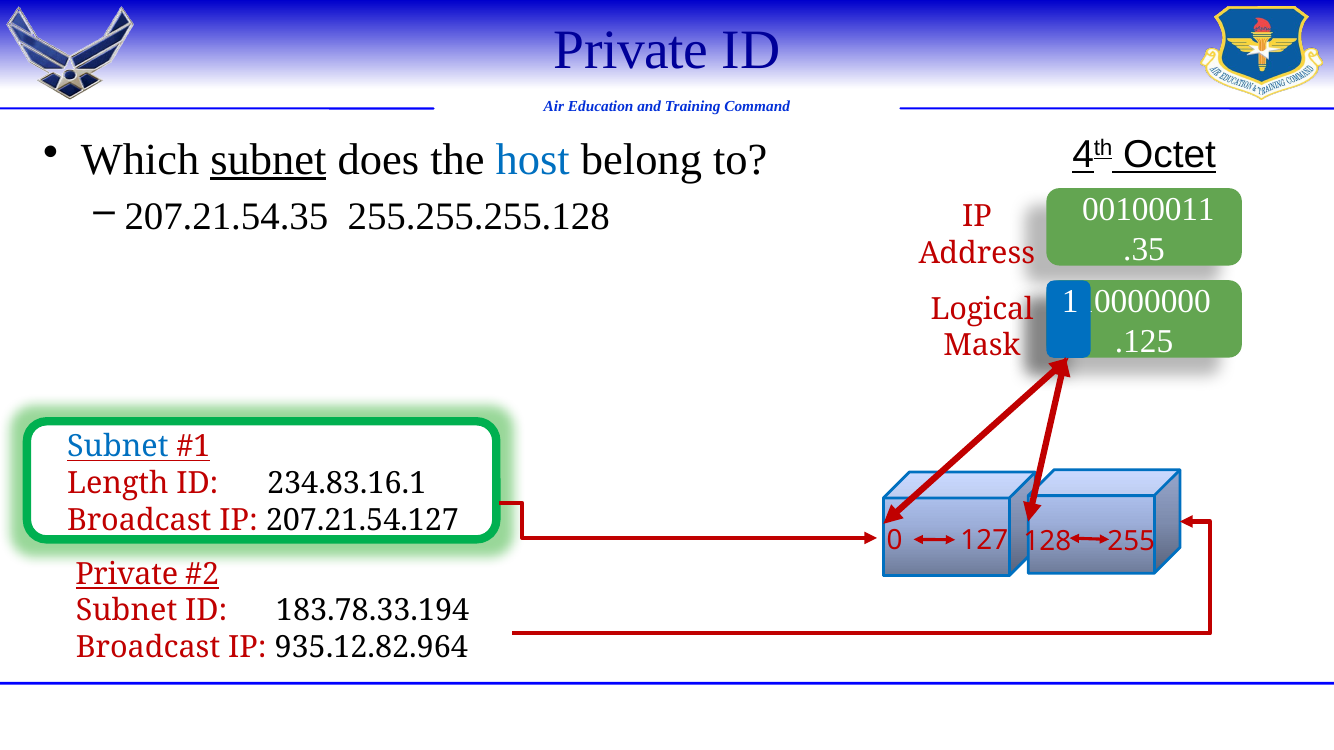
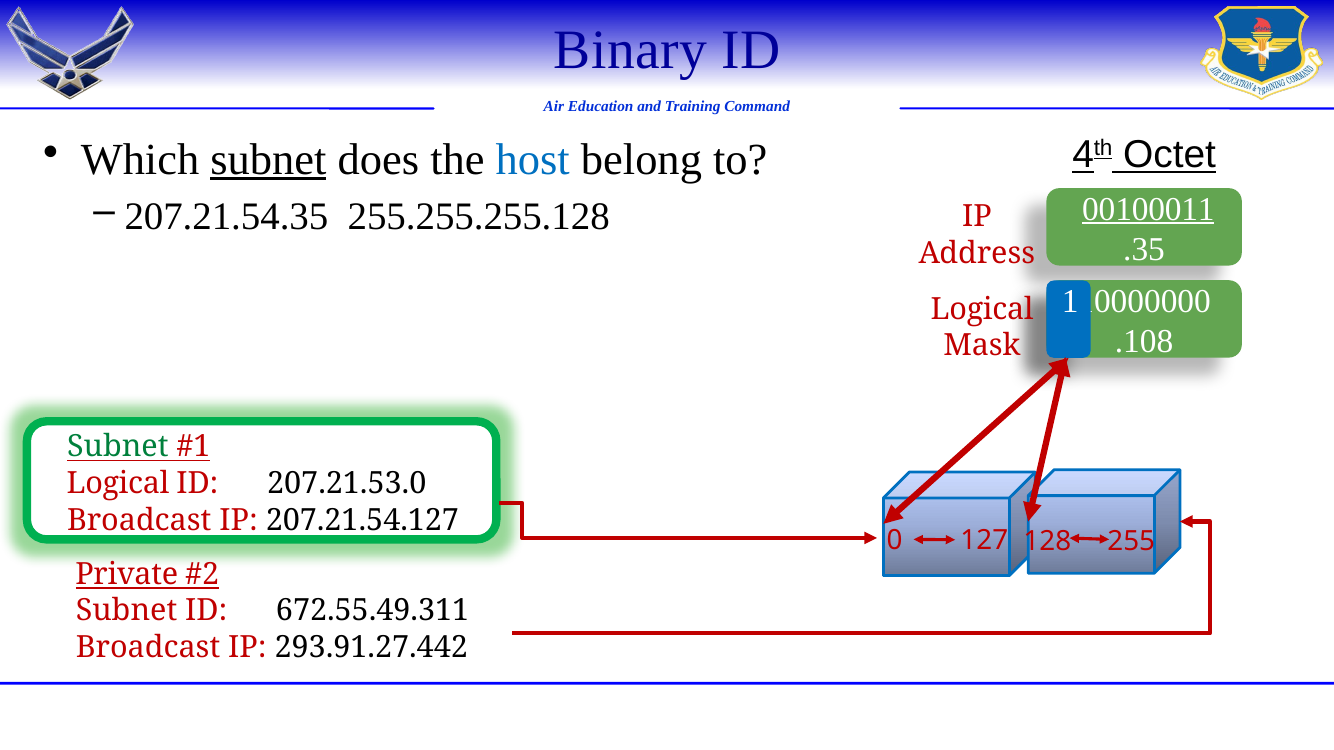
Private: Private -> Binary (630, 50)
00100011 underline: none -> present (1148, 209)
.125: .125 -> .108 (1144, 341)
Subnet colour: blue -> green (118, 447)
Length: Length -> Logical (118, 484)
234.83.16.1: 234.83.16.1 -> 207.21.53.0 (347, 484)
183.78.33.194: 183.78.33.194 -> 672.55.49.311 (373, 611)
935.12.82.964: 935.12.82.964 -> 293.91.27.442 (371, 648)
